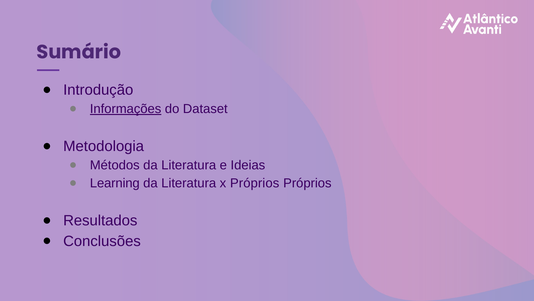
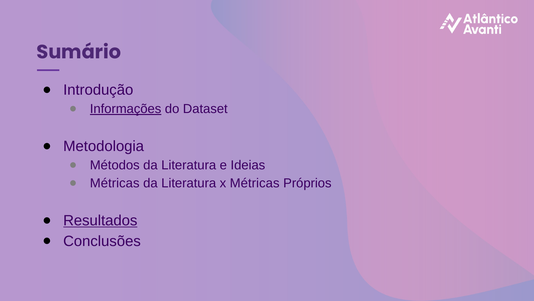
Learning: Learning -> Métricas (115, 183)
x Próprios: Próprios -> Métricas (255, 183)
Resultados underline: none -> present (100, 220)
